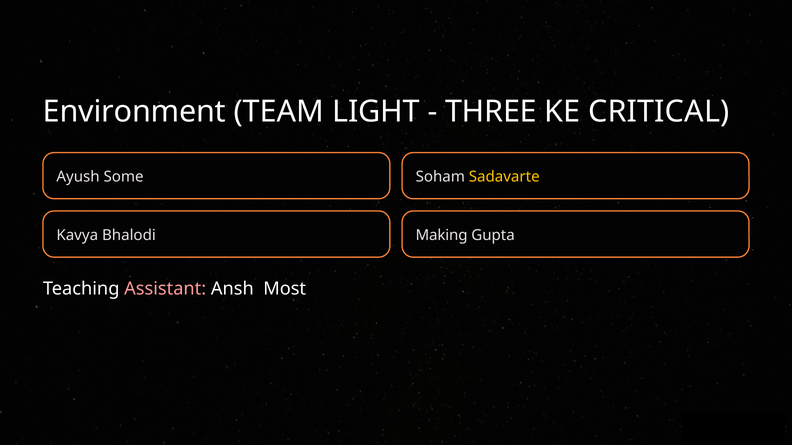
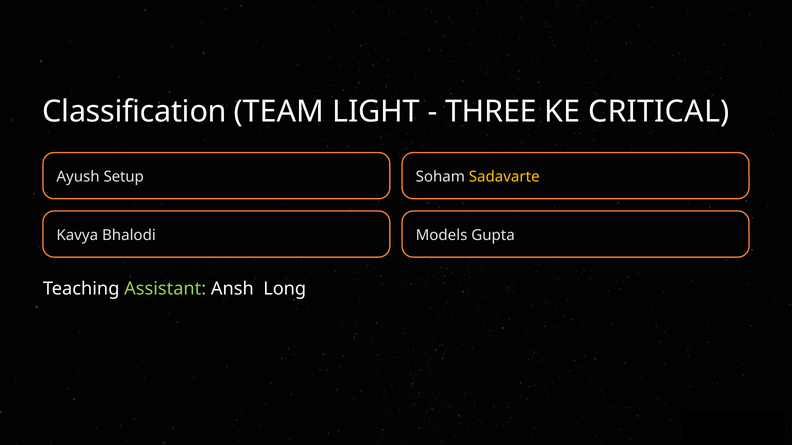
Environment: Environment -> Classification (135, 112)
Some: Some -> Setup (124, 177)
Making: Making -> Models (442, 236)
Assistant colour: pink -> light green (165, 289)
Most: Most -> Long (285, 289)
